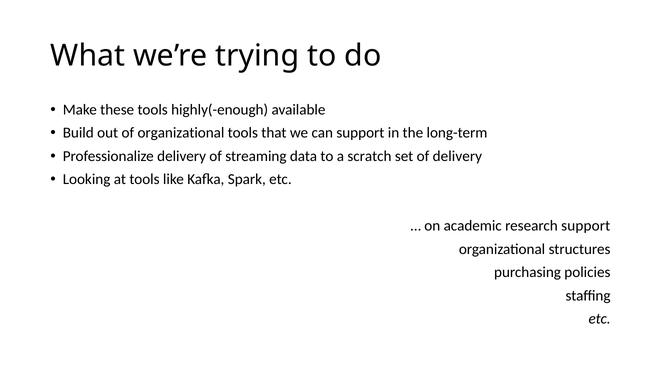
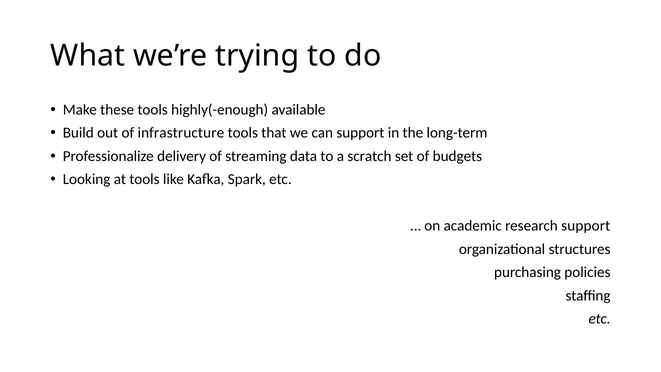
of organizational: organizational -> infrastructure (181, 133)
of delivery: delivery -> budgets (457, 156)
